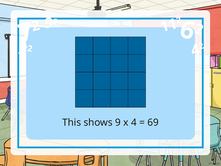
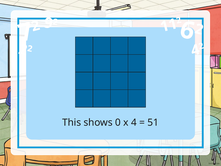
9: 9 -> 0 (118, 122)
69: 69 -> 51 (153, 122)
